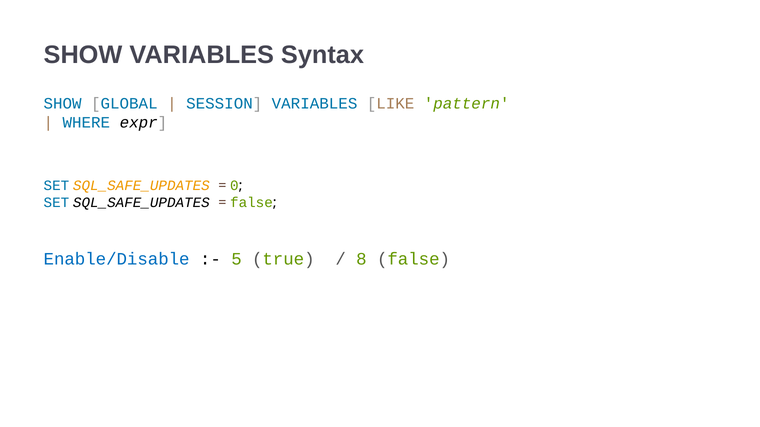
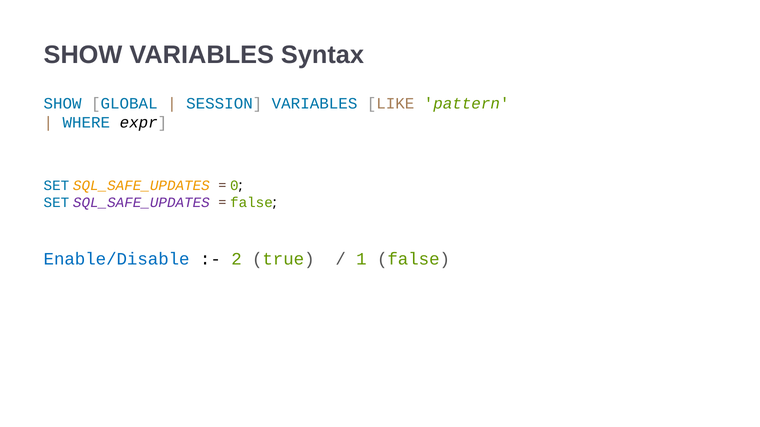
SQL_SAFE_UPDATES colour: black -> purple (141, 203)
5: 5 -> 2 (237, 259)
8: 8 -> 1 (361, 259)
